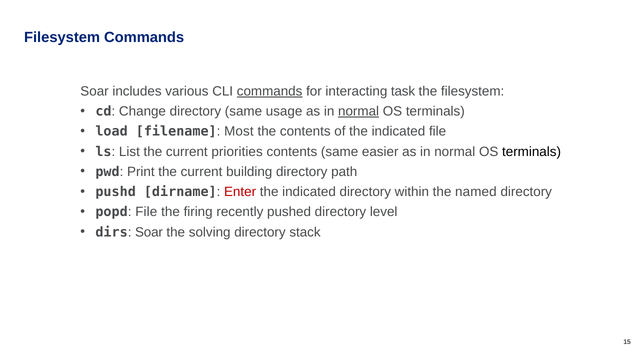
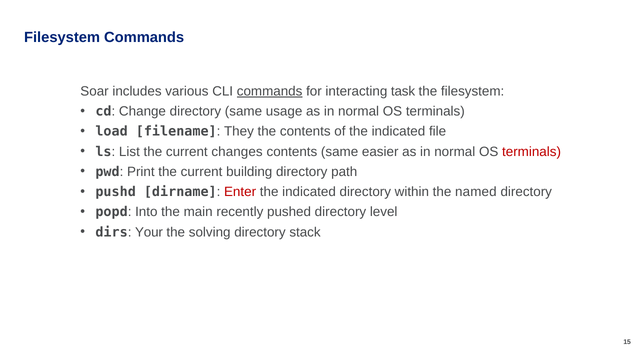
normal underline: present -> none (359, 111)
Most: Most -> They (239, 131)
priorities: priorities -> changes (237, 152)
terminals colour: black -> red (532, 152)
popd File: File -> Into (146, 212)
firing: firing -> main (198, 212)
dirs Soar: Soar -> Your (149, 232)
